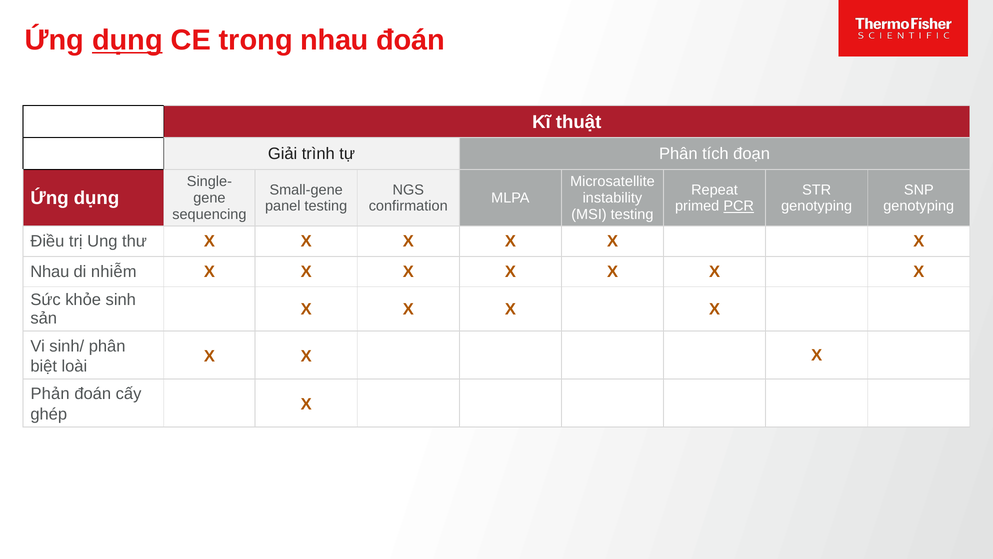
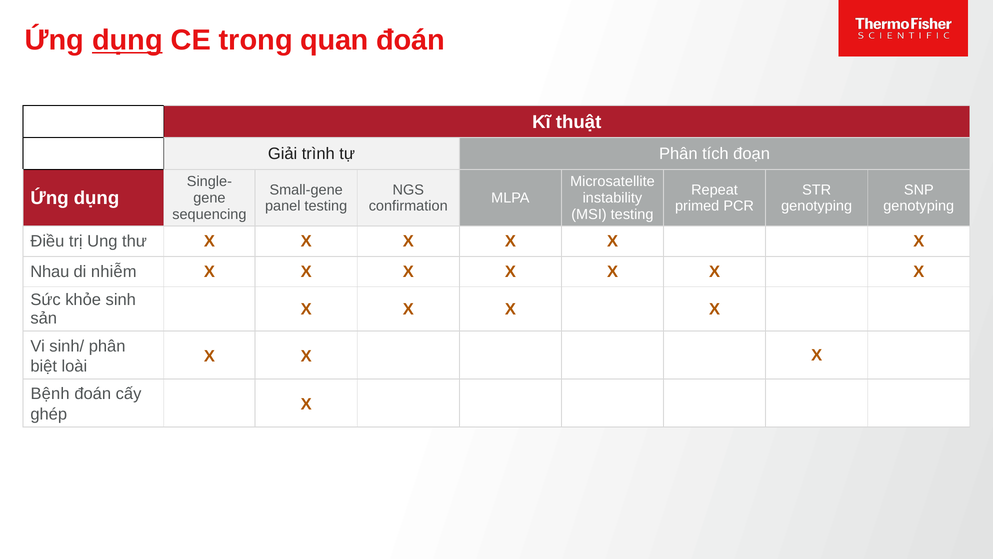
trong nhau: nhau -> quan (335, 40)
PCR underline: present -> none (739, 206)
Phản: Phản -> Bệnh (50, 394)
